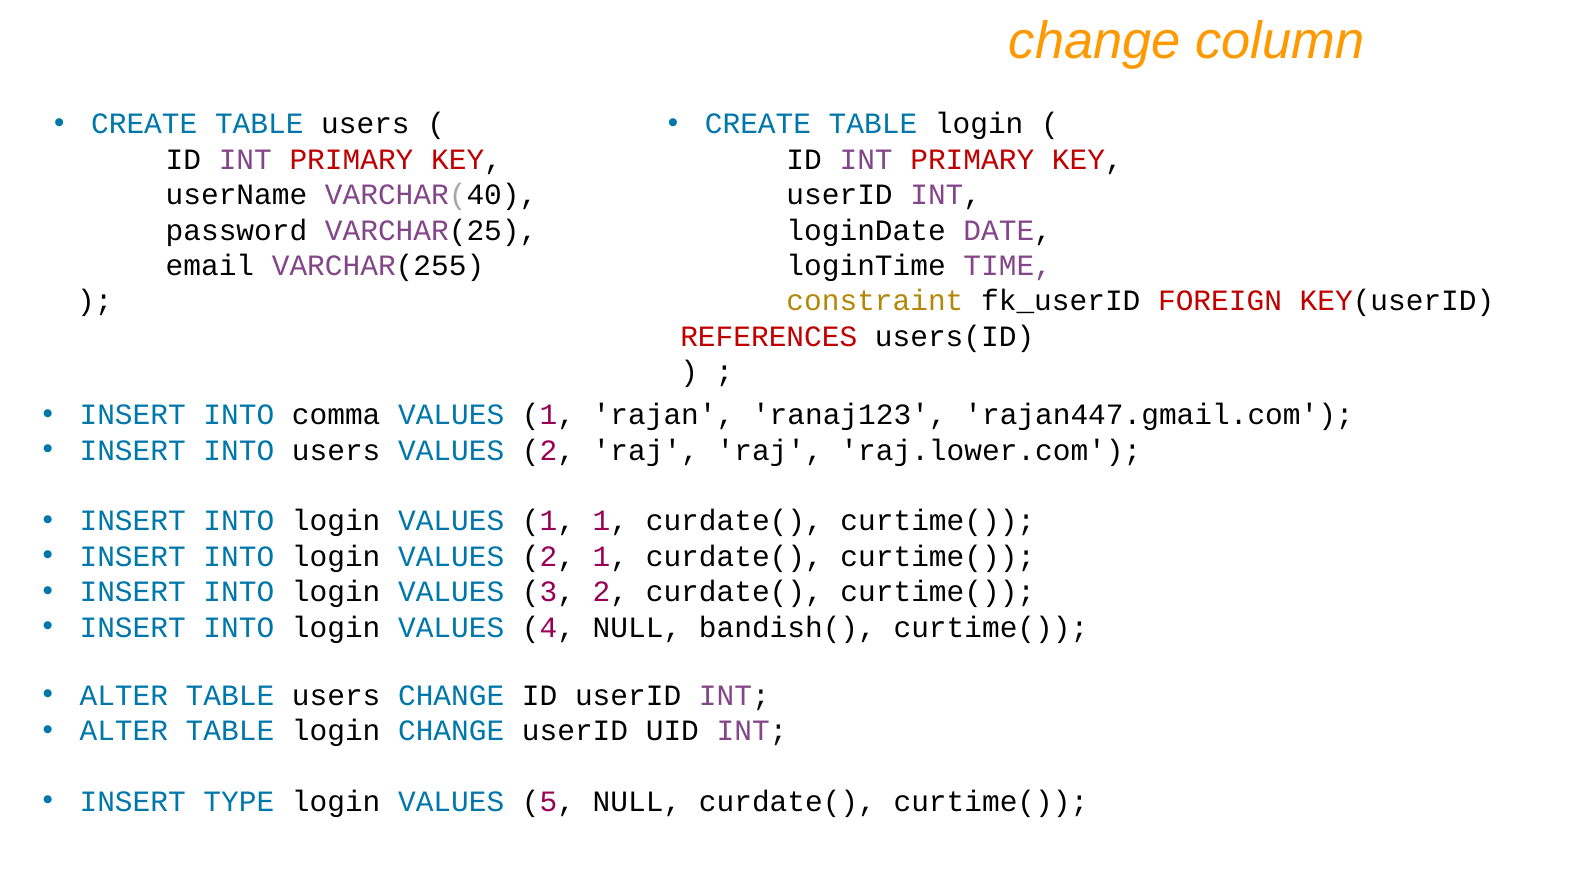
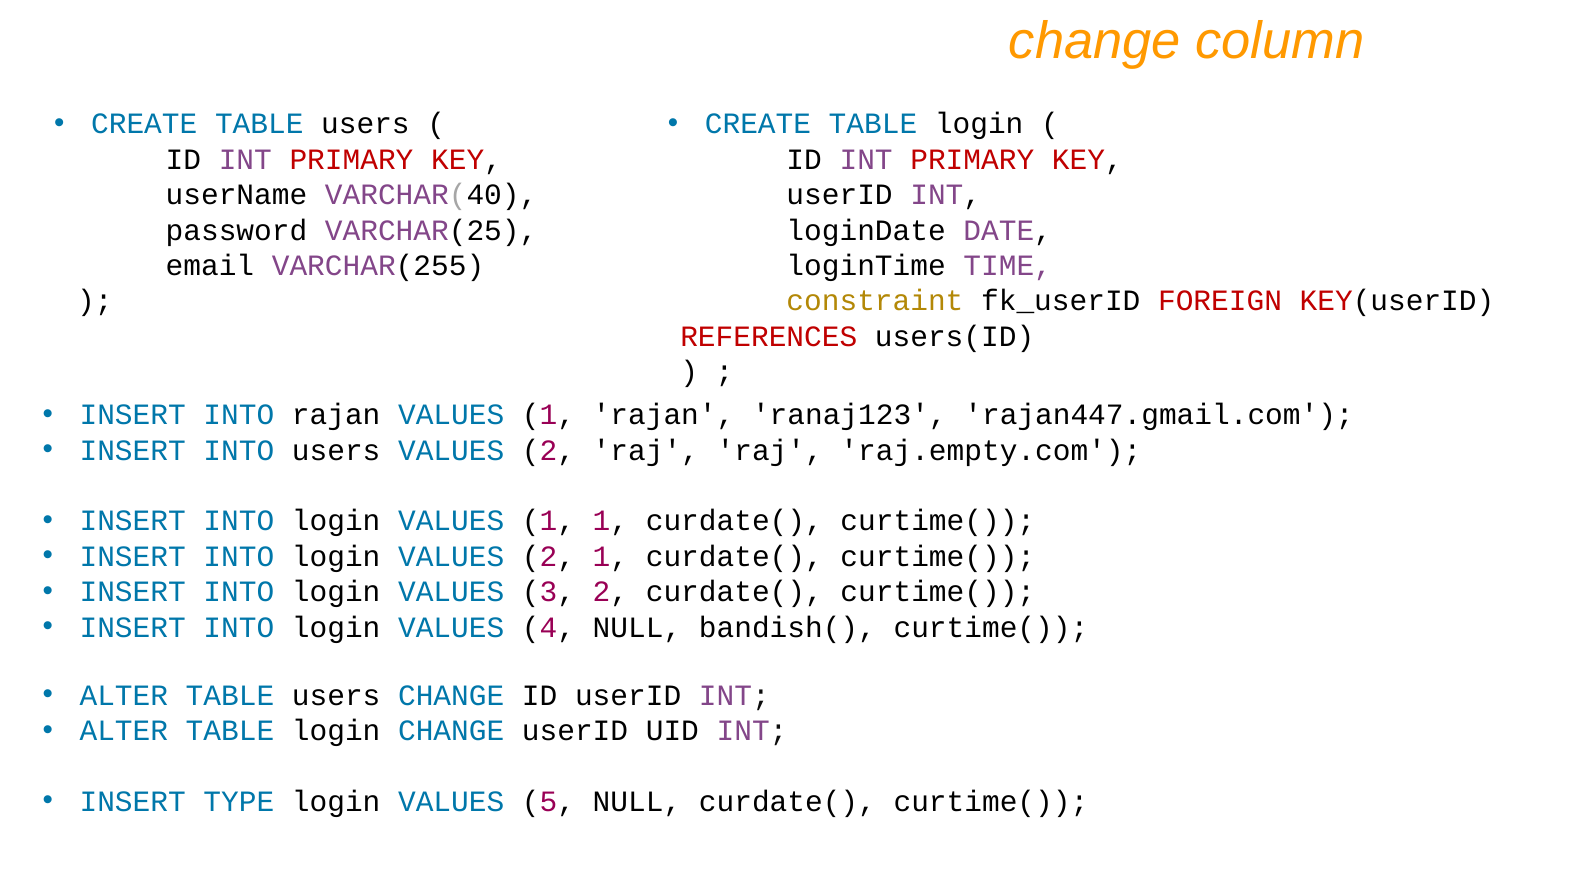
INTO comma: comma -> rajan (336, 415)
raj.lower.com: raj.lower.com -> raj.empty.com (991, 450)
